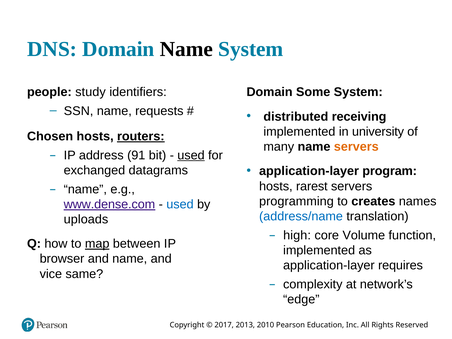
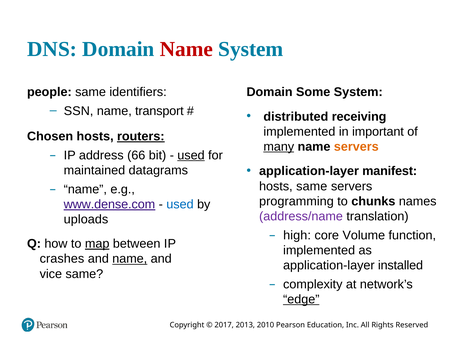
Name colour: black -> red (186, 49)
people study: study -> same (91, 92)
requests: requests -> transport (159, 111)
university: university -> important (378, 132)
many underline: none -> present (279, 147)
91: 91 -> 66 (136, 155)
exchanged: exchanged -> maintained (94, 170)
program: program -> manifest (390, 171)
hosts rarest: rarest -> same (312, 186)
creates: creates -> chunks (373, 201)
address/name colour: blue -> purple (301, 216)
browser: browser -> crashes (62, 259)
name underline: none -> present (130, 259)
requires: requires -> installed (400, 265)
edge underline: none -> present (301, 299)
